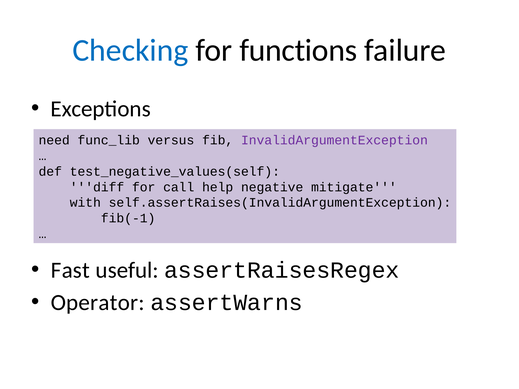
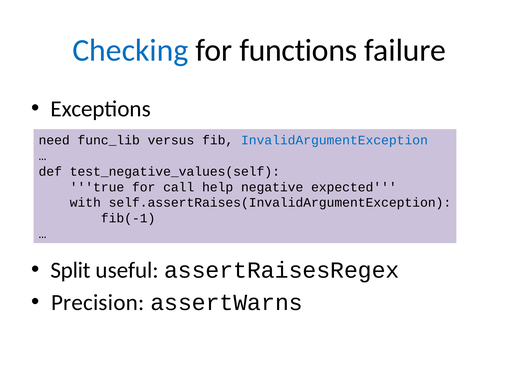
InvalidArgumentException colour: purple -> blue (334, 140)
diff: diff -> true (97, 187)
mitigate: mitigate -> expected (354, 187)
Fast: Fast -> Split (71, 270)
Operator: Operator -> Precision (98, 303)
